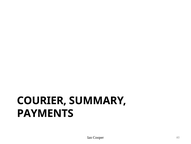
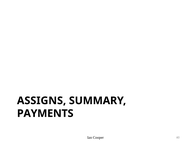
COURIER: COURIER -> ASSIGNS (42, 100)
